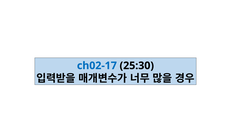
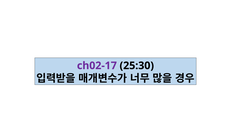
ch02-17 colour: blue -> purple (97, 66)
